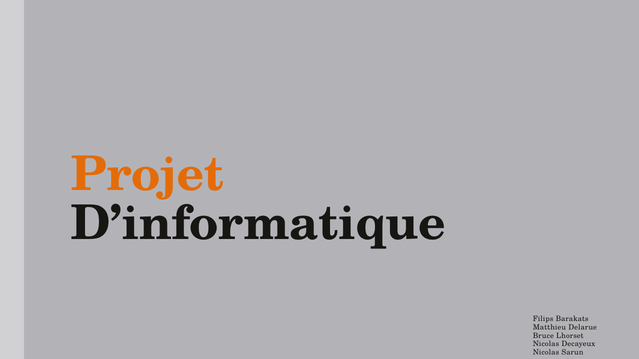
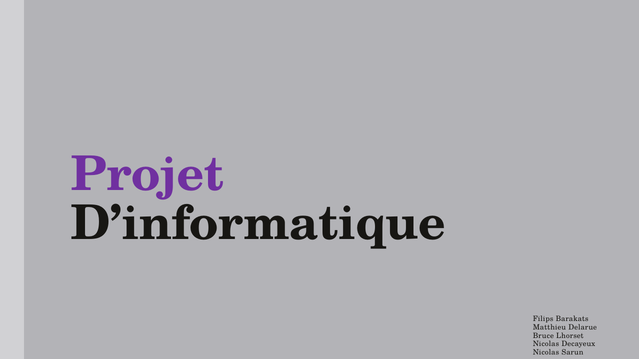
Projet colour: orange -> purple (148, 175)
